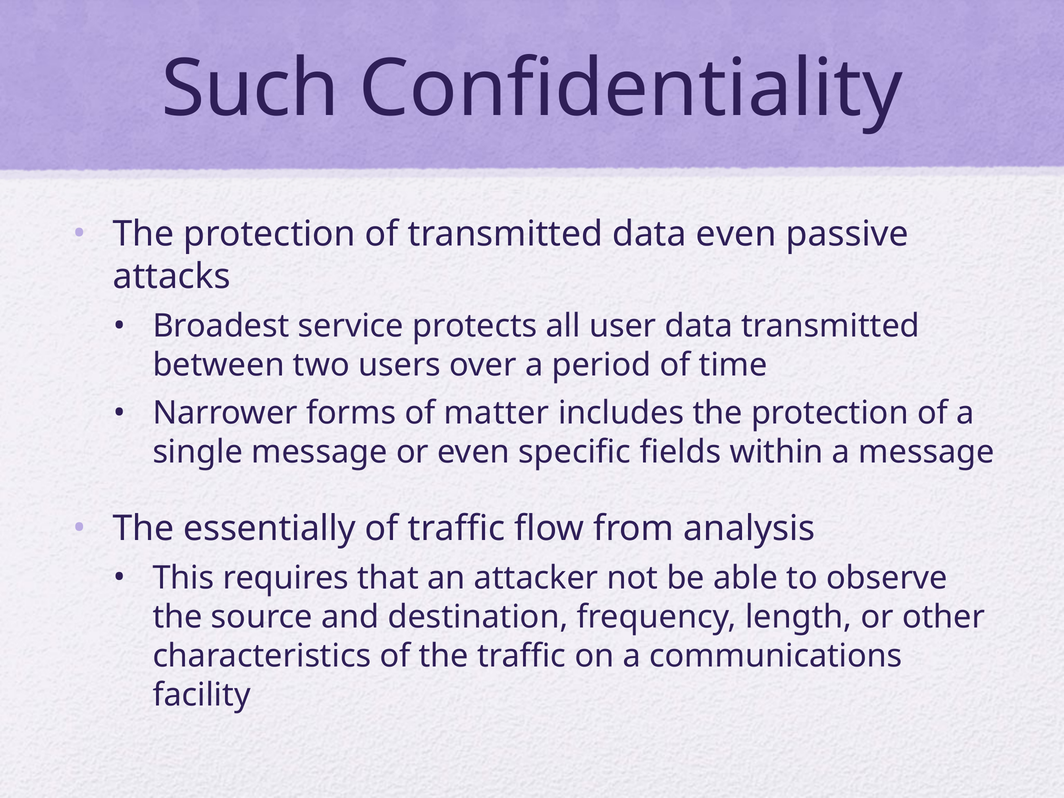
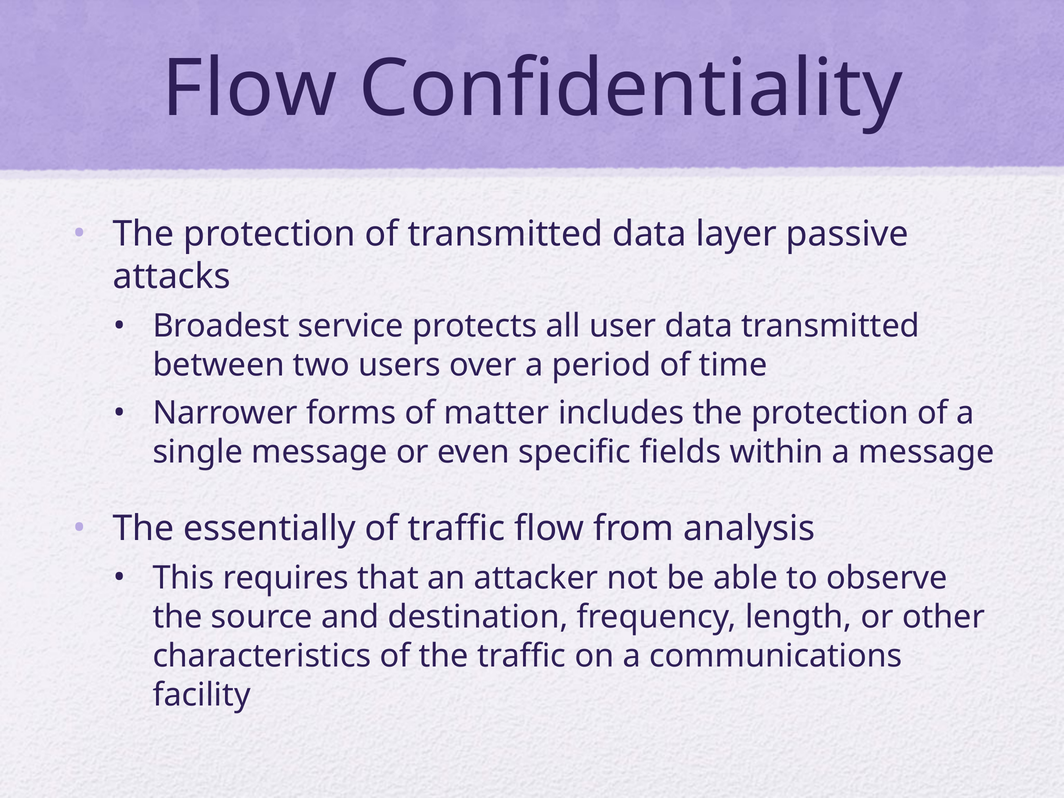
Such: Such -> Flow (250, 89)
data even: even -> layer (736, 234)
